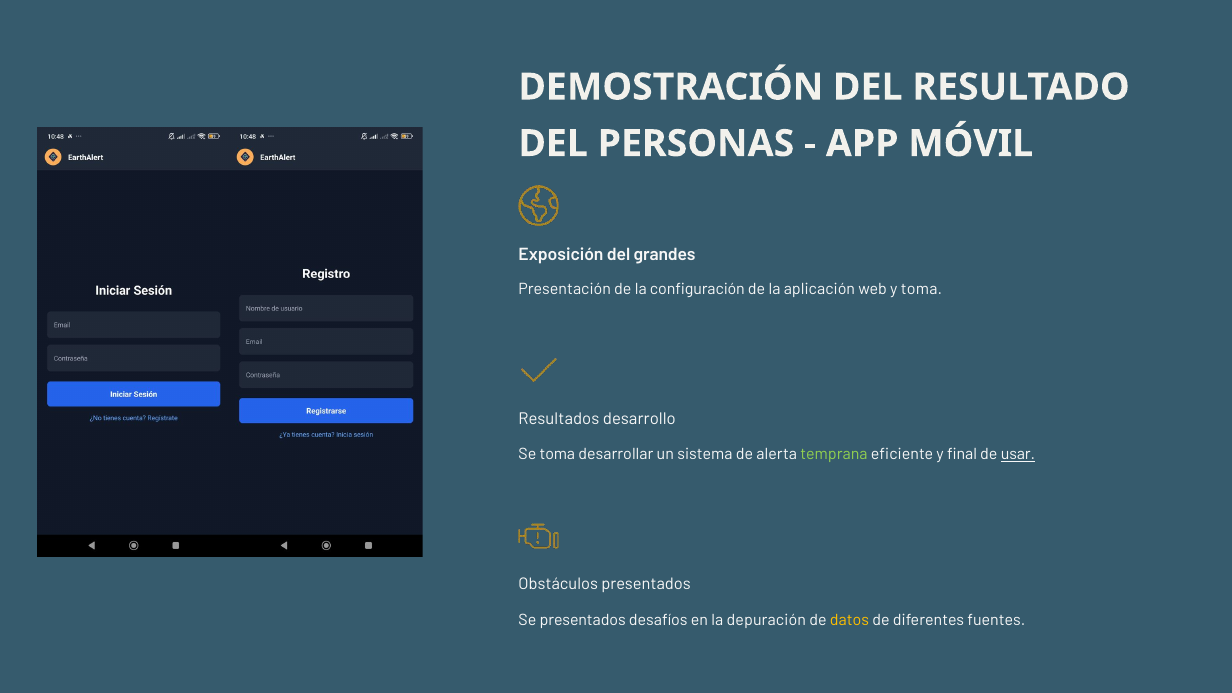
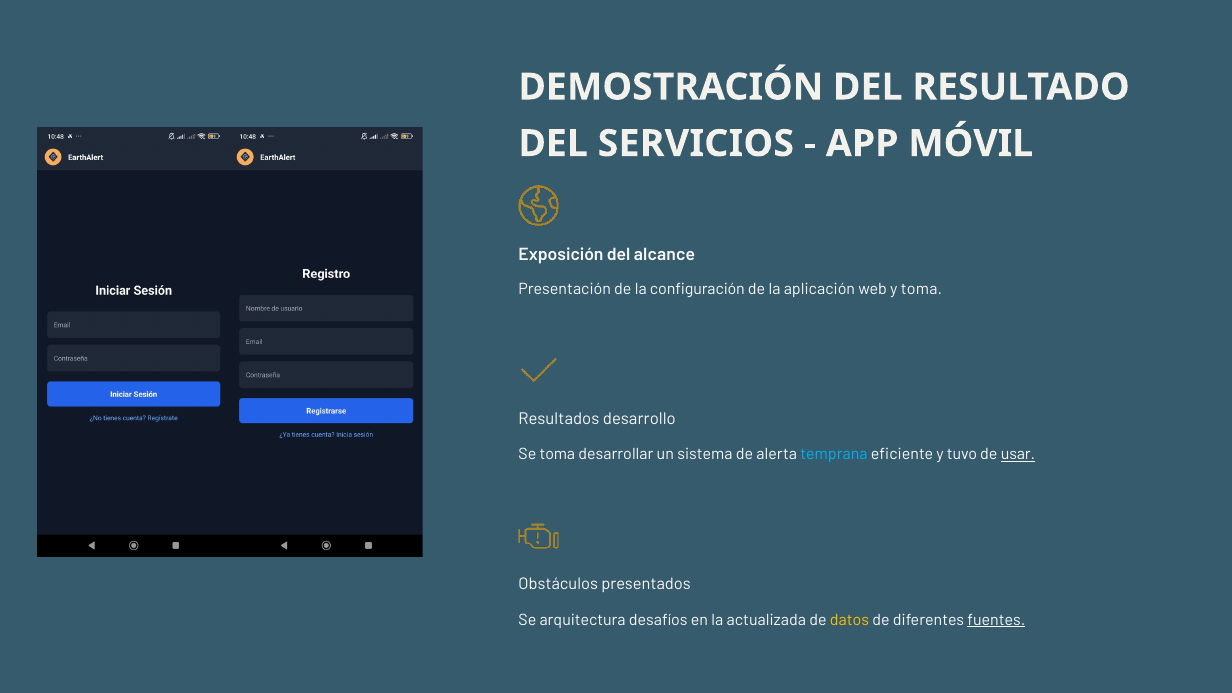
PERSONAS: PERSONAS -> SERVICIOS (696, 144)
grandes: grandes -> alcance (664, 254)
temprana colour: light green -> light blue (834, 454)
final: final -> tuvo (962, 454)
Se presentados: presentados -> arquitectura (583, 620)
depuración: depuración -> actualizada (766, 620)
fuentes underline: none -> present (996, 620)
